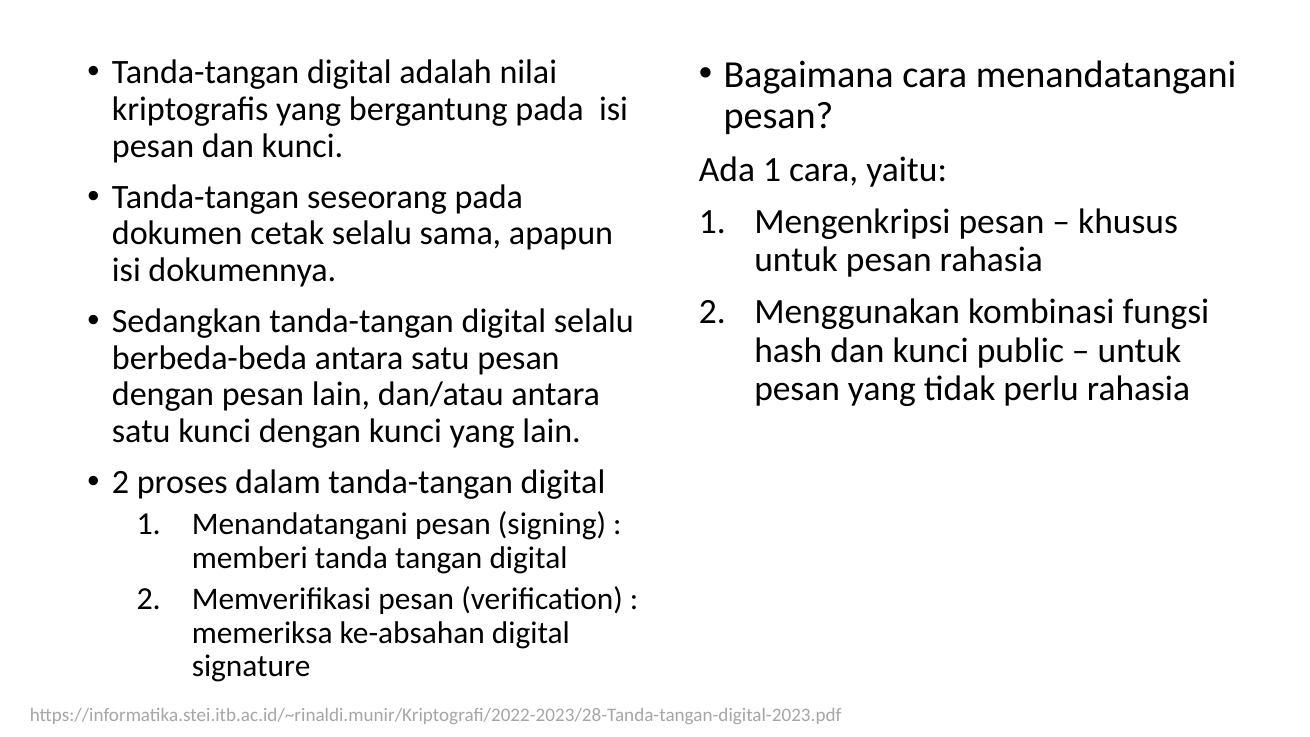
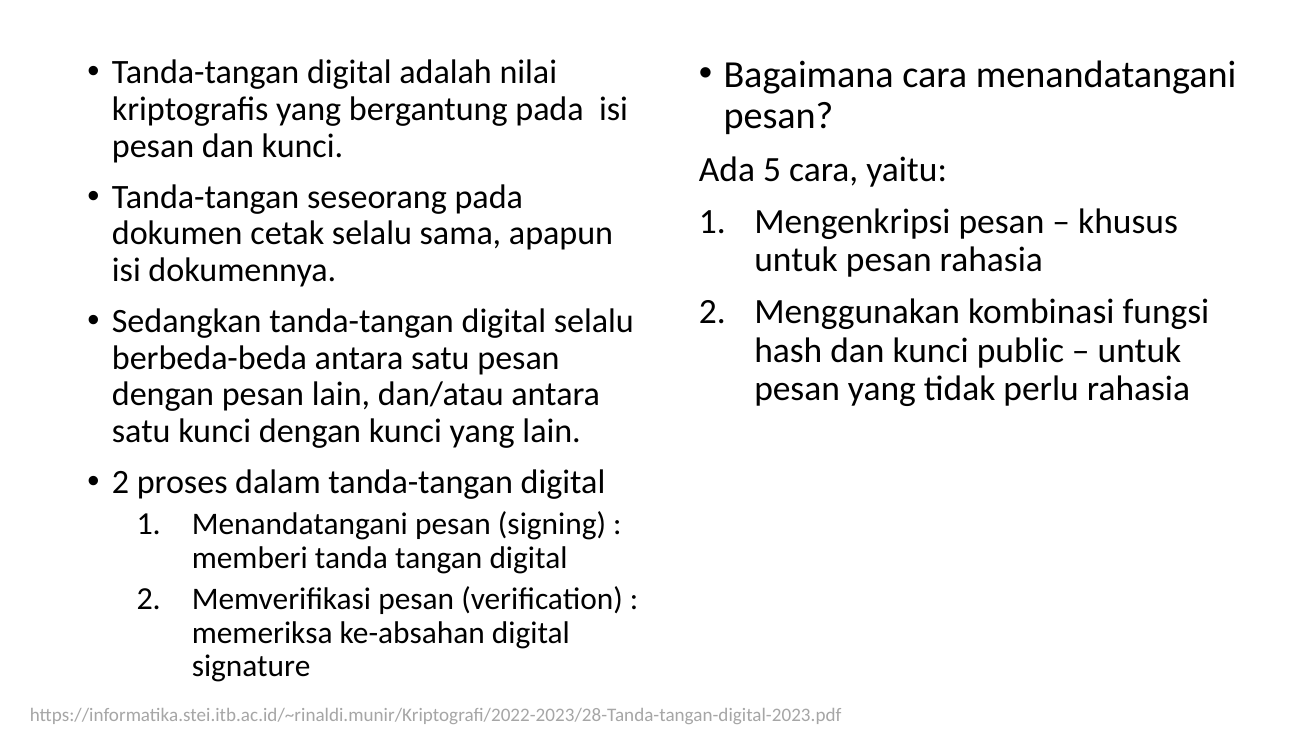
Ada 1: 1 -> 5 (772, 170)
